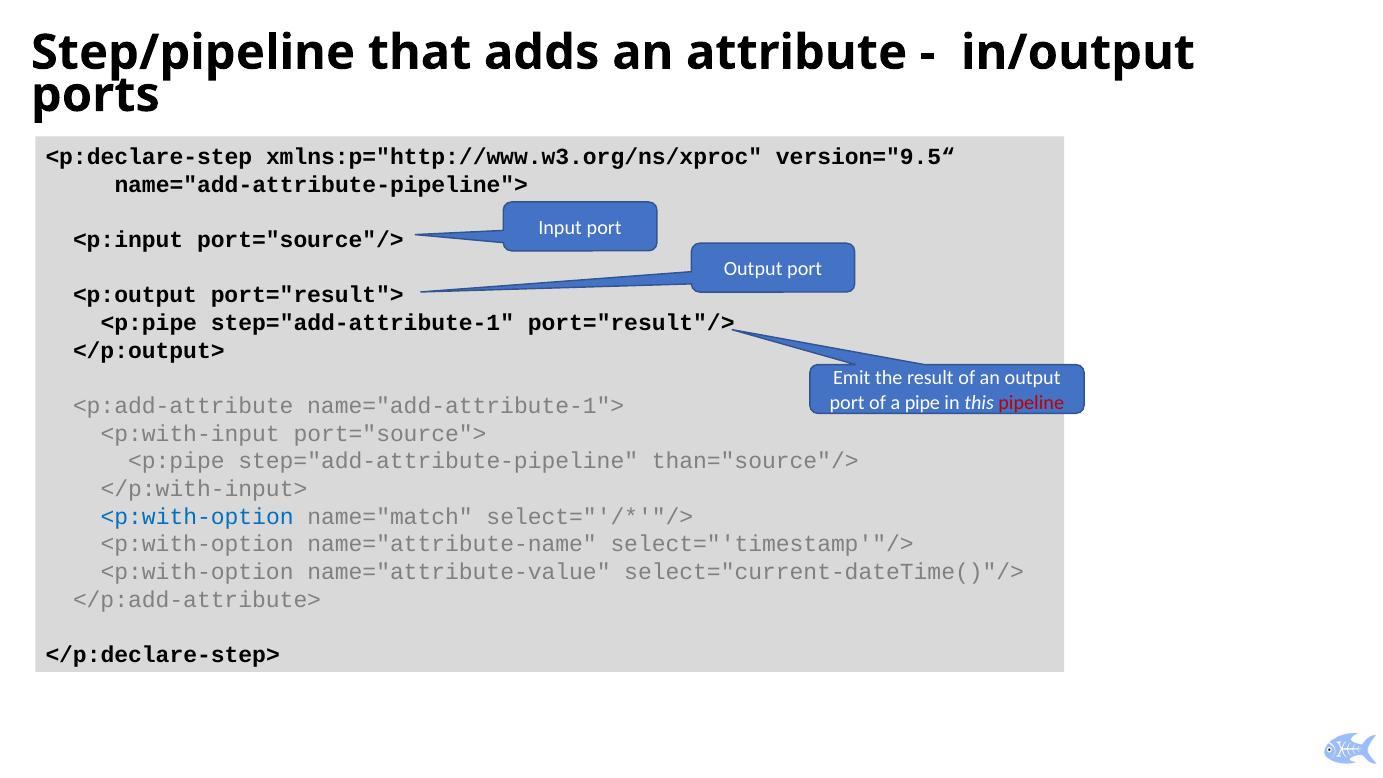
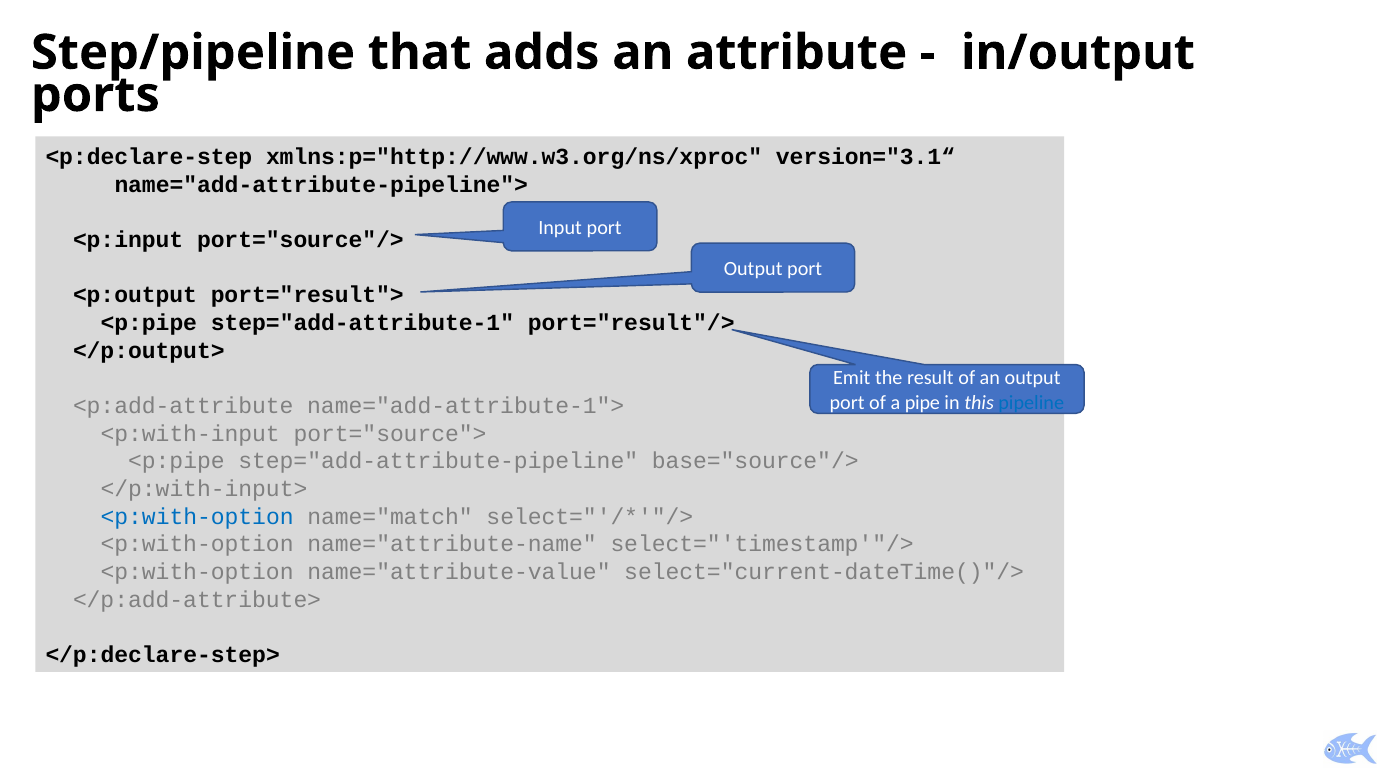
version="9.5“: version="9.5“ -> version="3.1“ (866, 157)
pipeline colour: red -> blue (1031, 402)
than="source"/>: than="source"/> -> base="source"/> (755, 461)
